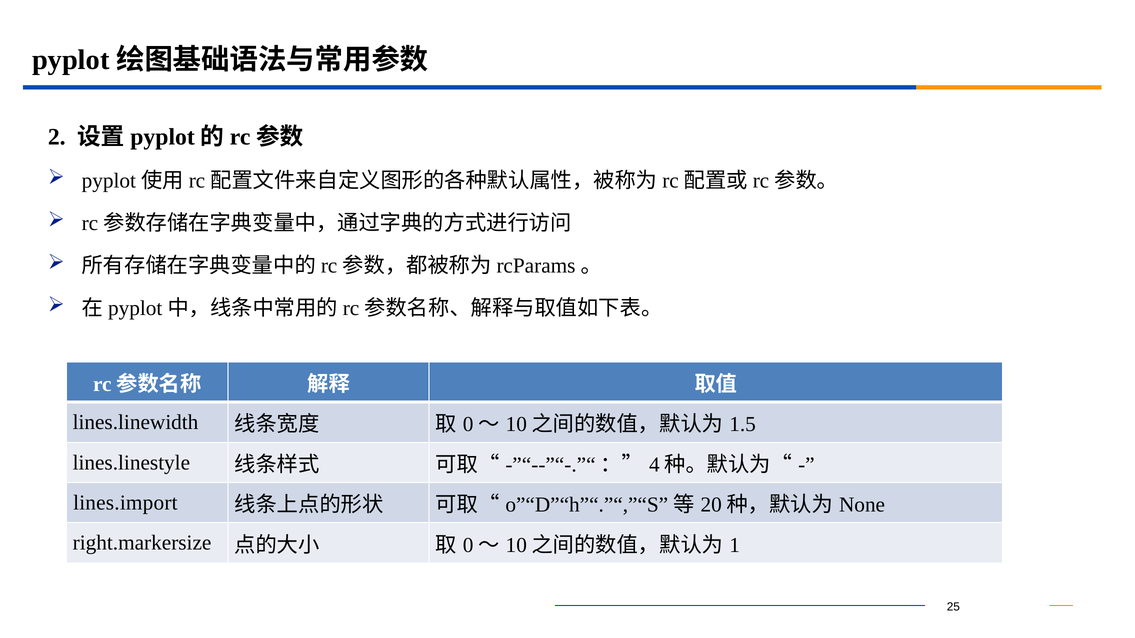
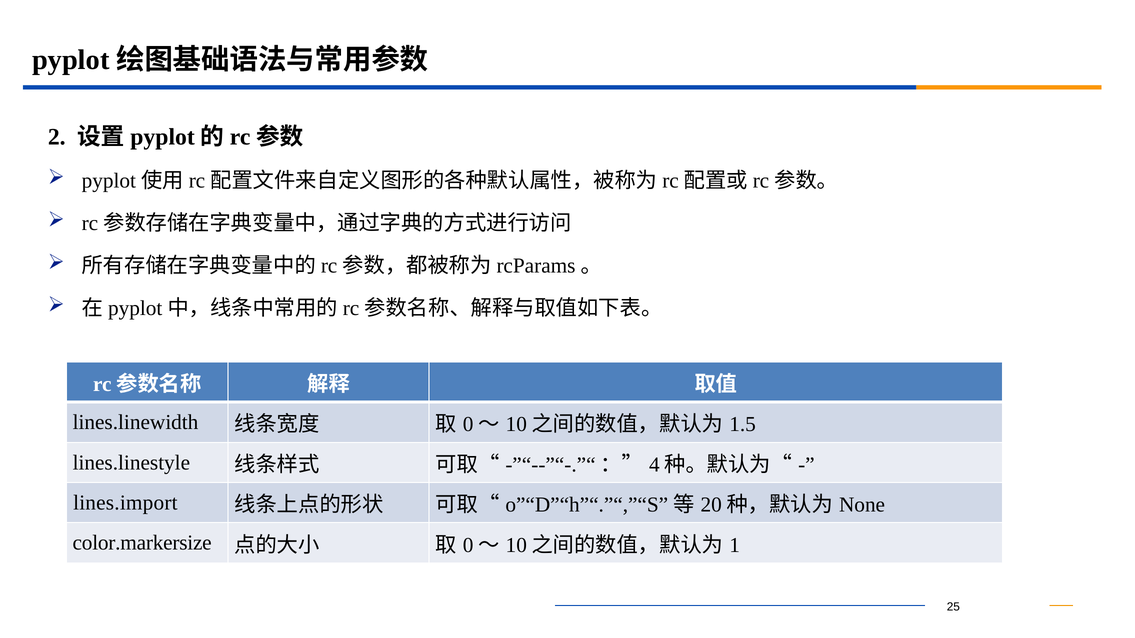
right.markersize: right.markersize -> color.markersize (142, 543)
